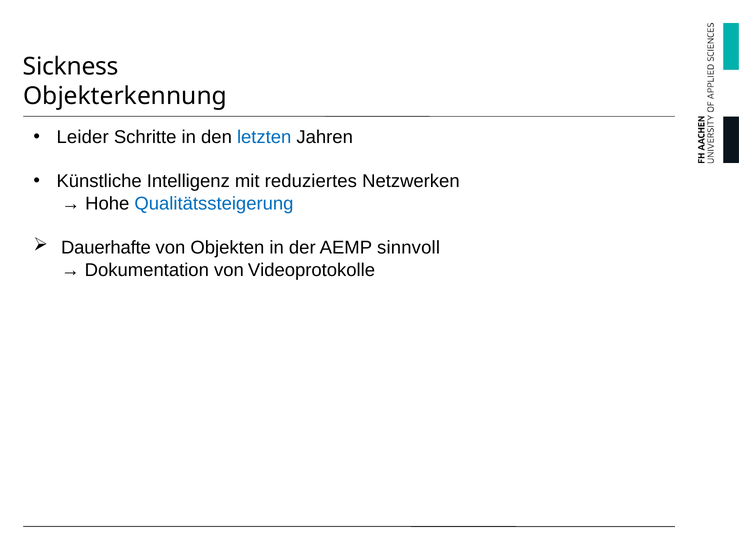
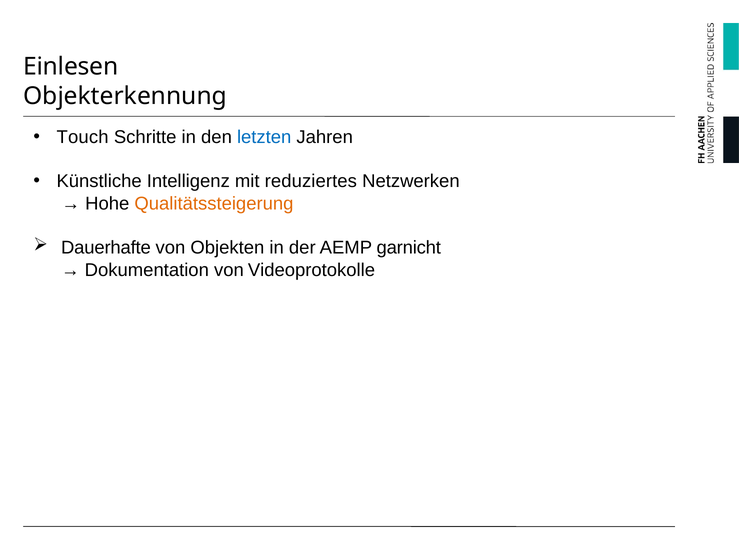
Sickness: Sickness -> Einlesen (71, 67)
Leider: Leider -> Touch (83, 137)
Qualitätssteigerung colour: blue -> orange (214, 204)
sinnvoll: sinnvoll -> garnicht (409, 248)
